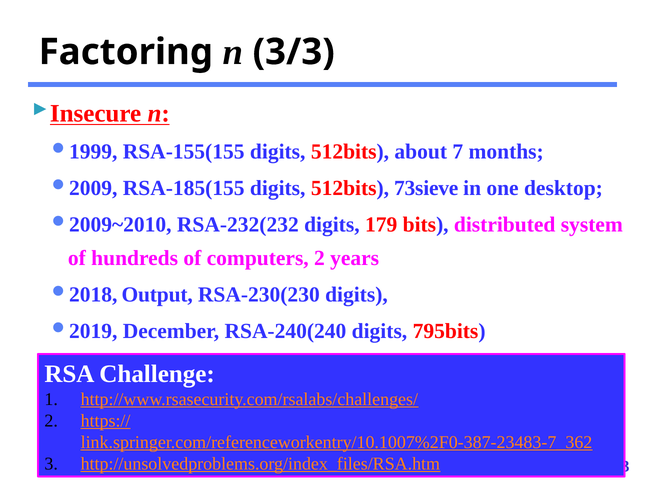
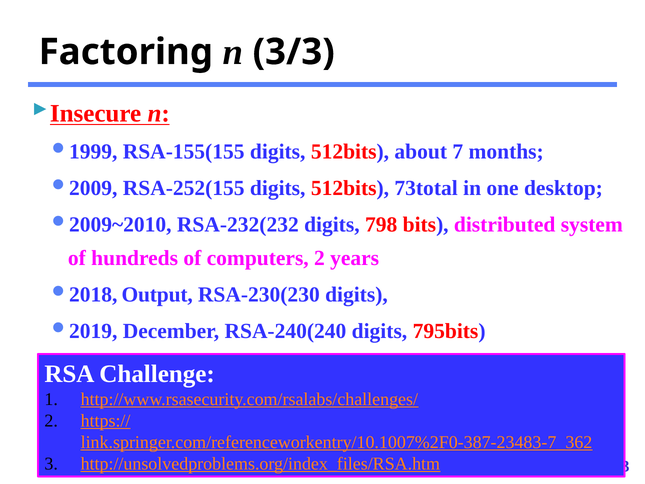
RSA-185(155: RSA-185(155 -> RSA-252(155 (184, 188)
73sieve: 73sieve -> 73total (426, 188)
179: 179 -> 798 (381, 225)
